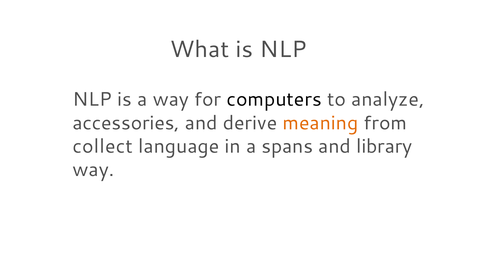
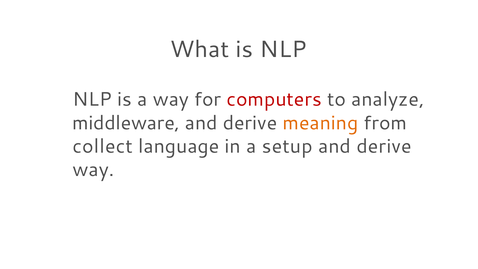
computers colour: black -> red (274, 99)
accessories: accessories -> middleware (126, 123)
spans: spans -> setup (287, 146)
library: library -> derive (384, 146)
